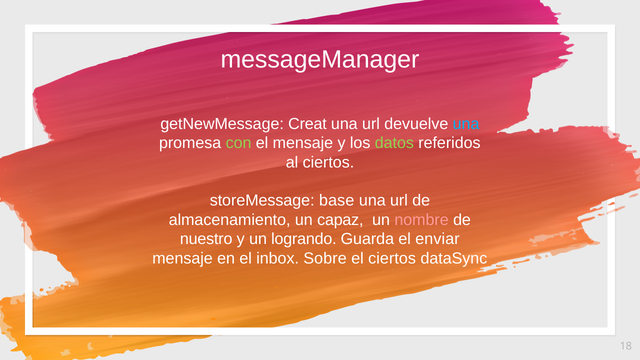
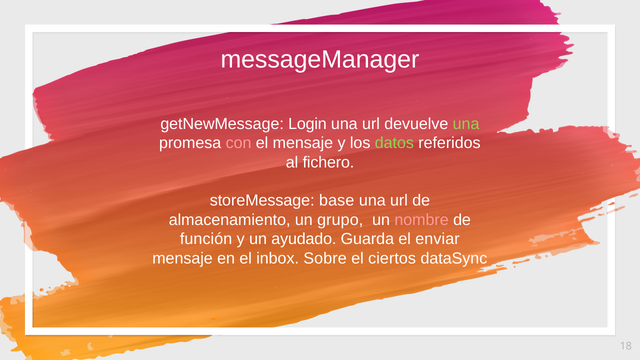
Creat: Creat -> Login (307, 124)
una colour: light blue -> light green (466, 124)
con colour: light green -> pink (239, 143)
al ciertos: ciertos -> fichero (328, 162)
capaz: capaz -> grupo (340, 220)
nuestro: nuestro -> función (206, 239)
logrando: logrando -> ayudado (304, 239)
